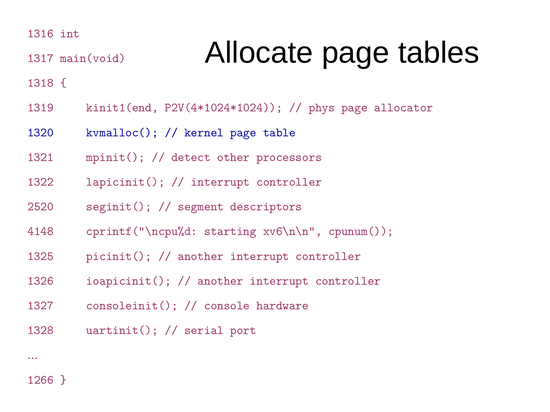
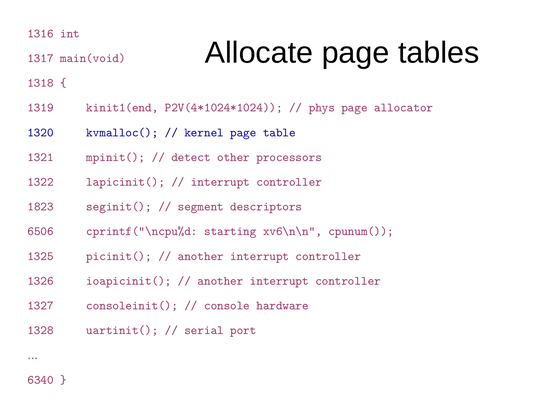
2520: 2520 -> 1823 (41, 207)
4148: 4148 -> 6506 (41, 231)
1266: 1266 -> 6340 (41, 380)
